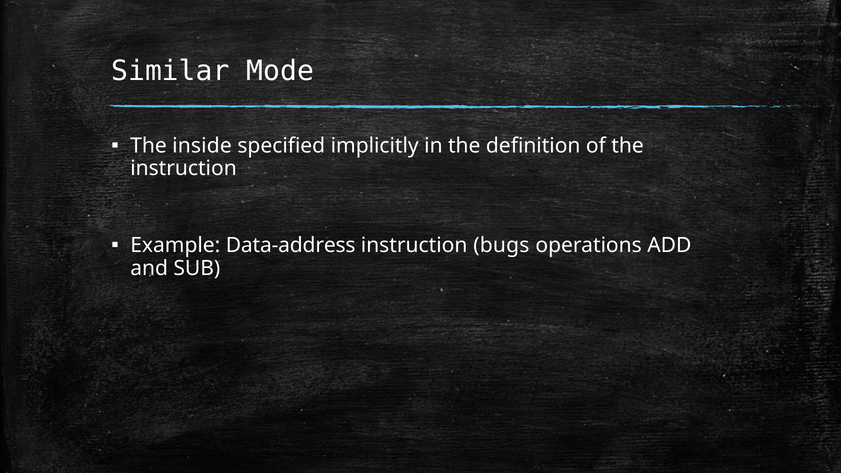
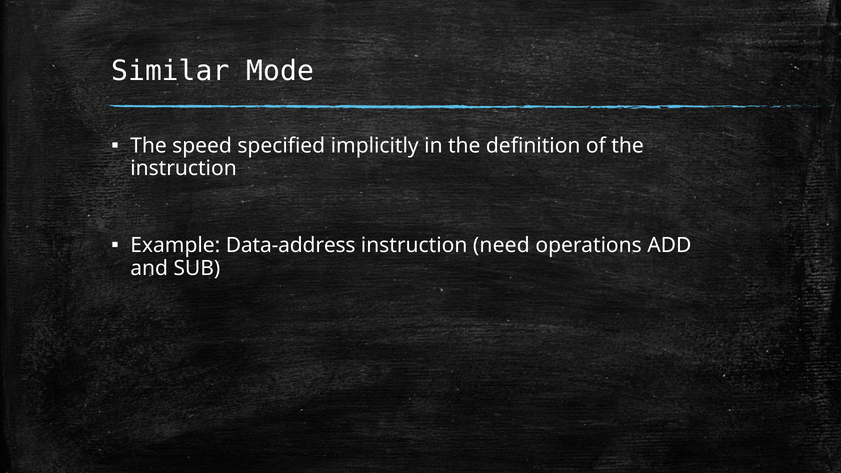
inside: inside -> speed (202, 146)
bugs: bugs -> need (501, 245)
